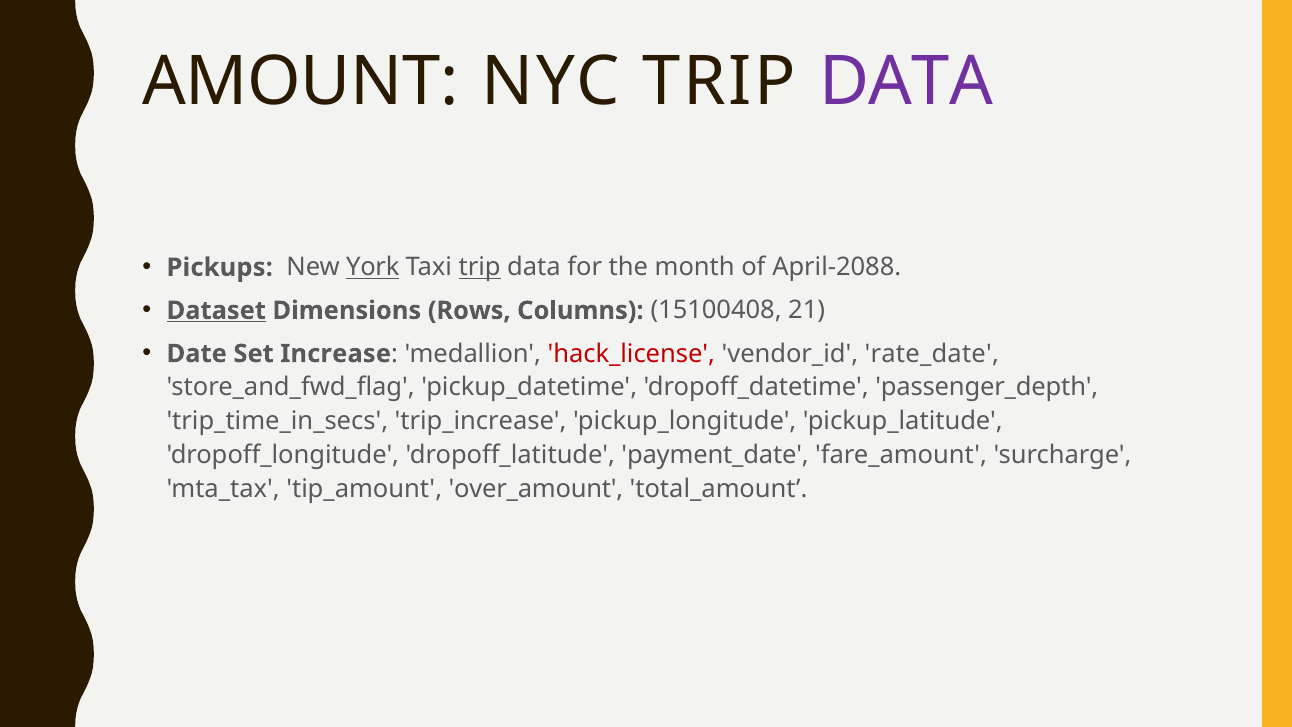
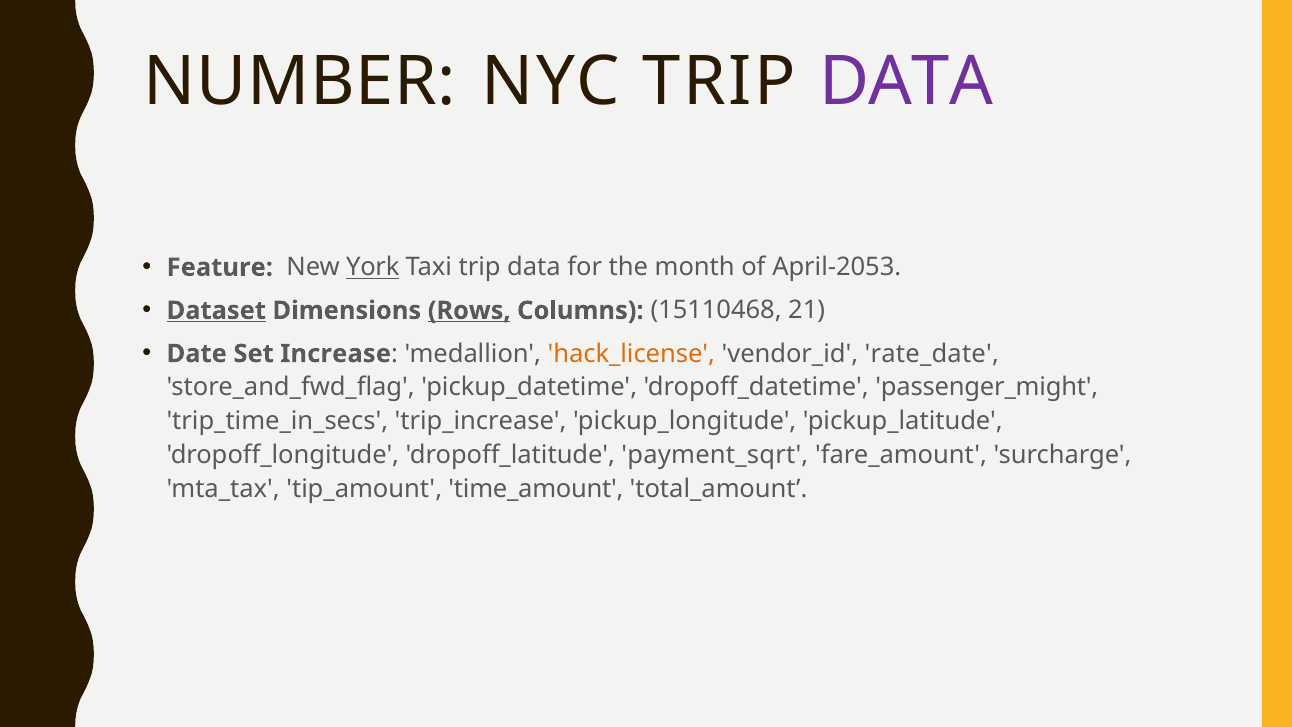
AMOUNT: AMOUNT -> NUMBER (300, 82)
Pickups: Pickups -> Feature (220, 267)
trip underline: present -> none (480, 267)
April-2088: April-2088 -> April-2053 (837, 267)
Rows underline: none -> present (469, 310)
15100408: 15100408 -> 15110468 (716, 310)
hack_license colour: red -> orange (631, 354)
passenger_depth: passenger_depth -> passenger_might (987, 387)
payment_date: payment_date -> payment_sqrt (715, 455)
over_amount: over_amount -> time_amount (536, 488)
